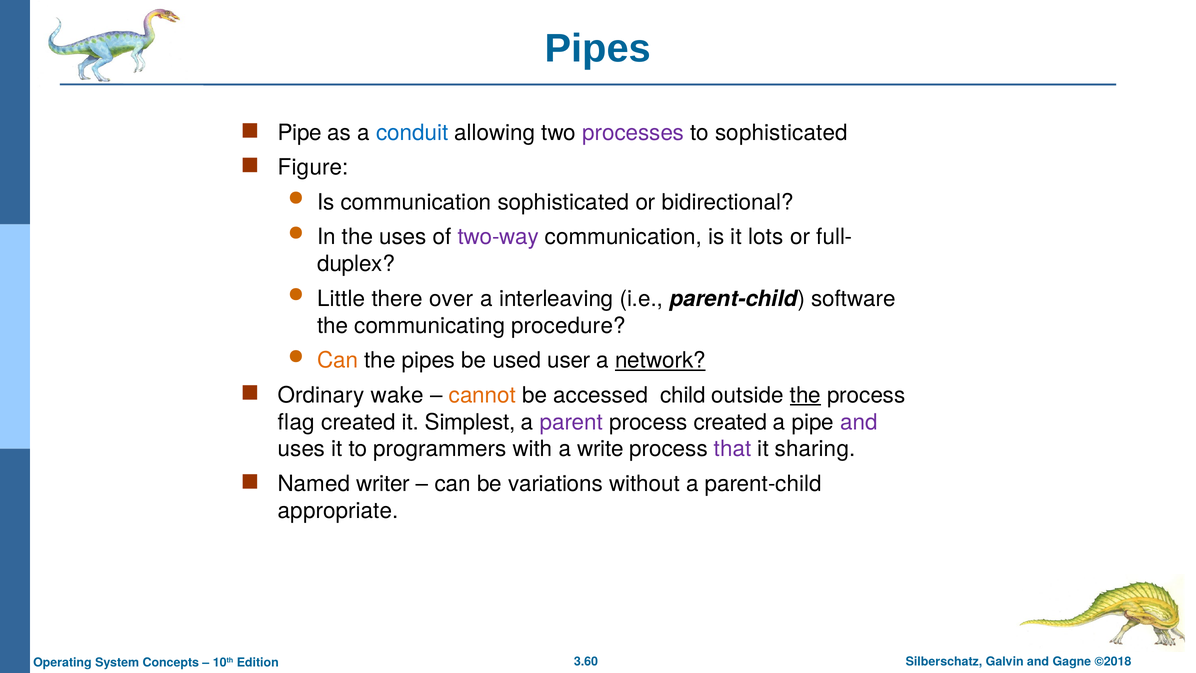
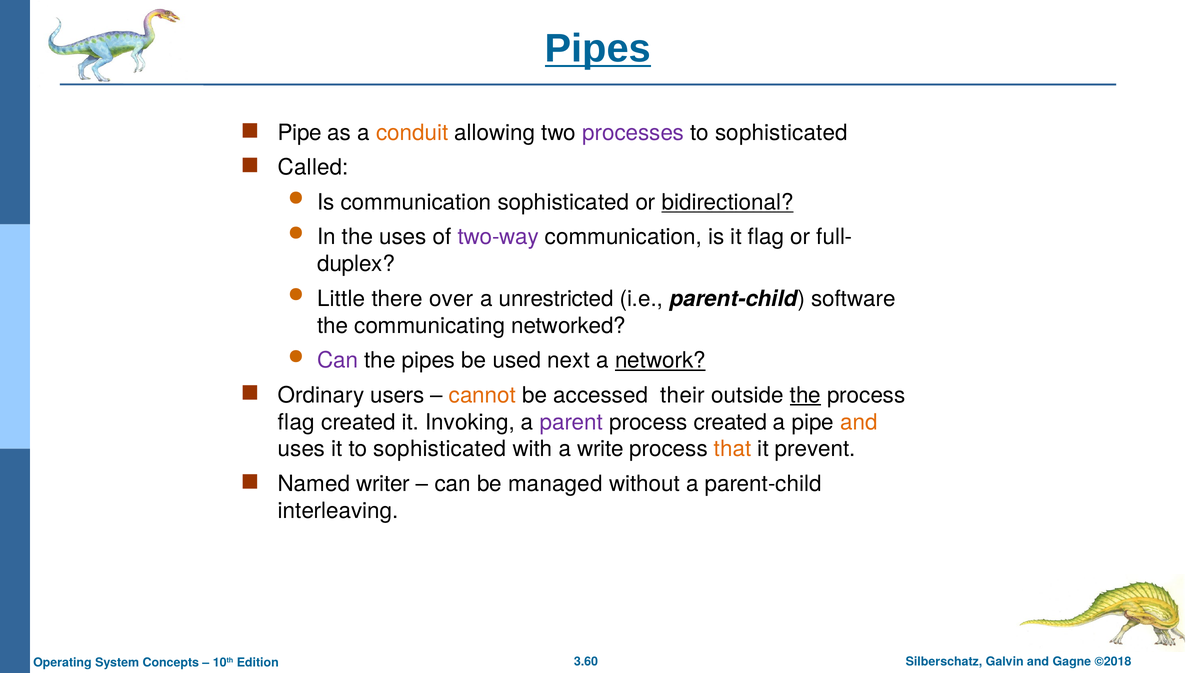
Pipes underline: none -> present (598, 49)
conduit colour: blue -> orange (412, 133)
Figure: Figure -> Called (313, 167)
bidirectional underline: none -> present (728, 202)
it lots: lots -> flag (766, 237)
interleaving: interleaving -> unrestricted (556, 299)
procedure: procedure -> networked (569, 326)
Can colour: orange -> purple (338, 360)
user: user -> next (569, 360)
wake: wake -> users (397, 395)
child: child -> their (683, 395)
Simplest: Simplest -> Invoking (470, 422)
and colour: purple -> orange (859, 422)
it to programmers: programmers -> sophisticated (440, 449)
that colour: purple -> orange (733, 449)
sharing: sharing -> prevent (815, 449)
variations: variations -> managed (555, 484)
appropriate: appropriate -> interleaving (338, 511)
